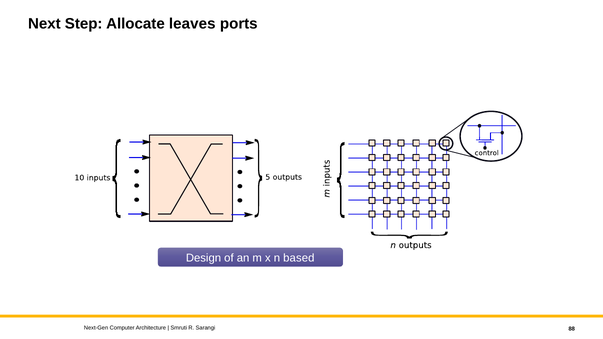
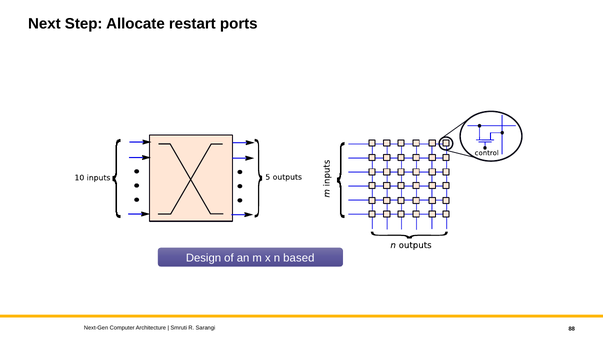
leaves: leaves -> restart (192, 24)
